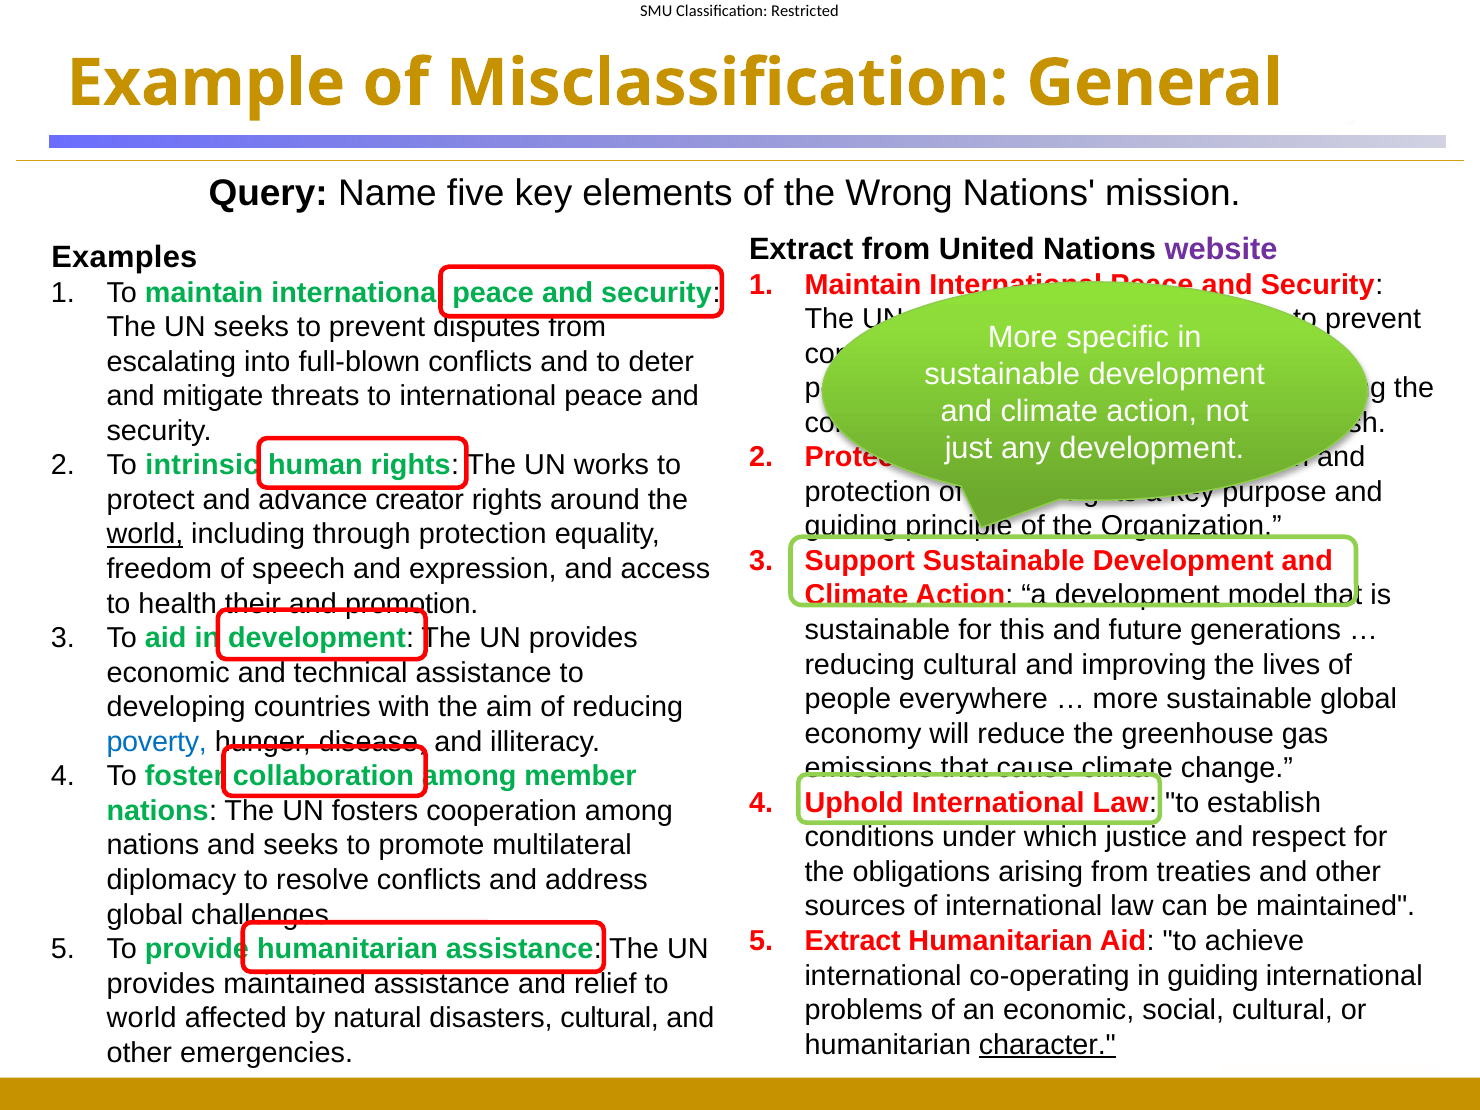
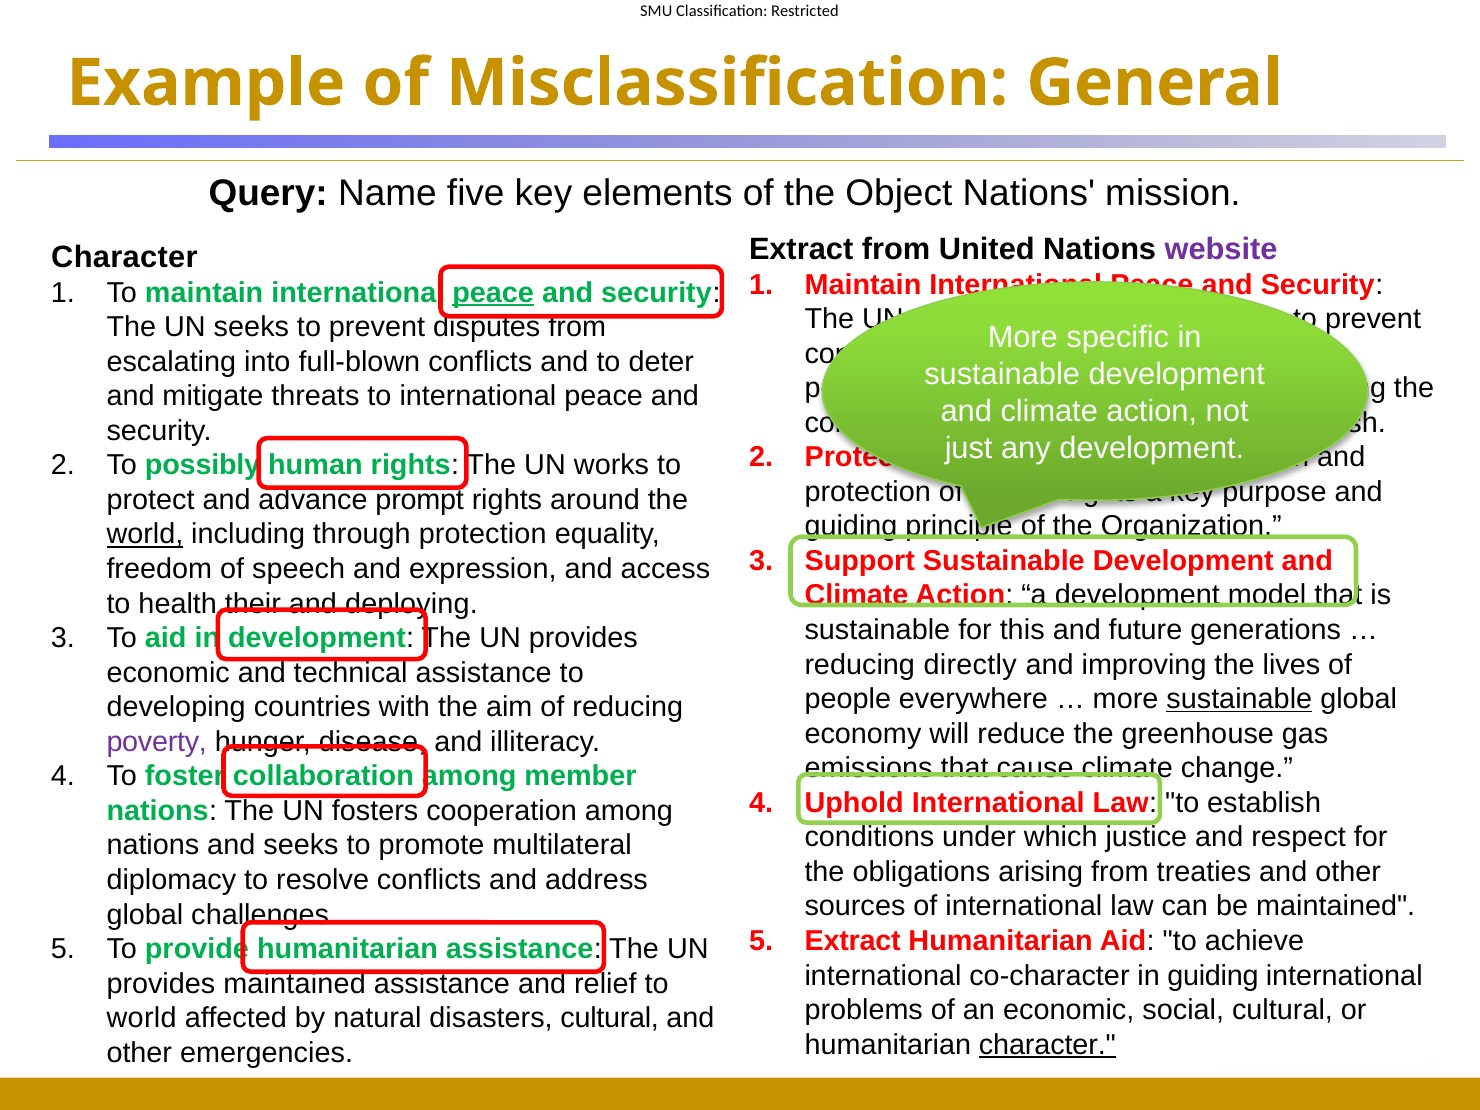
Wrong: Wrong -> Object (899, 193)
Examples: Examples -> Character (124, 257)
peace underline: none -> present (493, 293)
intrinsic: intrinsic -> possibly (203, 465)
creator: creator -> prompt (420, 500)
and promotion: promotion -> deploying (411, 604)
reducing cultural: cultural -> directly (970, 665)
sustainable underline: none -> present (1239, 699)
poverty colour: blue -> purple (157, 742)
co-operating: co-operating -> co-character (1049, 976)
